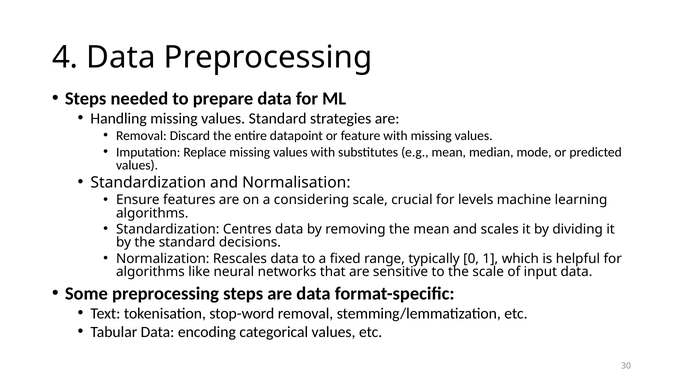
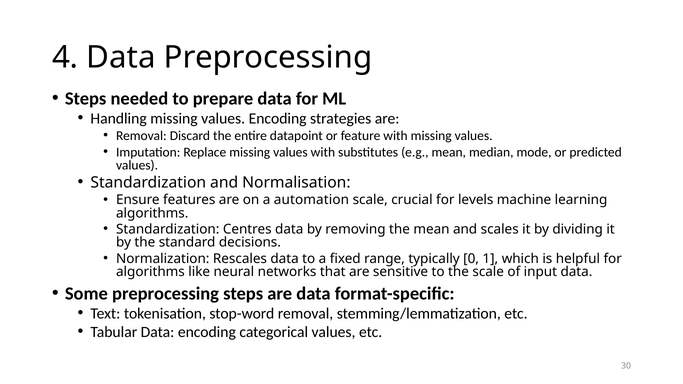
values Standard: Standard -> Encoding (278, 118)
considering: considering -> automation (311, 200)
